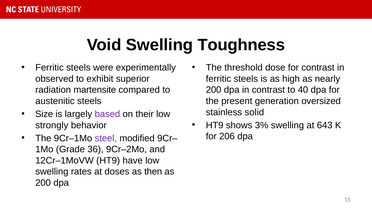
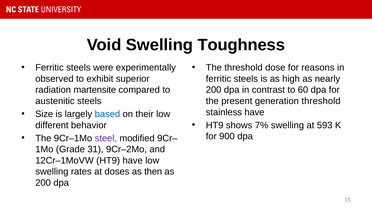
for contrast: contrast -> reasons (318, 68)
40: 40 -> 60 (303, 90)
generation oversized: oversized -> threshold (321, 101)
stainless solid: solid -> have (254, 112)
based colour: purple -> blue (107, 114)
3%: 3% -> 7% (262, 125)
643: 643 -> 593 (325, 125)
strongly: strongly -> different (52, 125)
206: 206 -> 900 (227, 137)
36: 36 -> 31 (95, 150)
